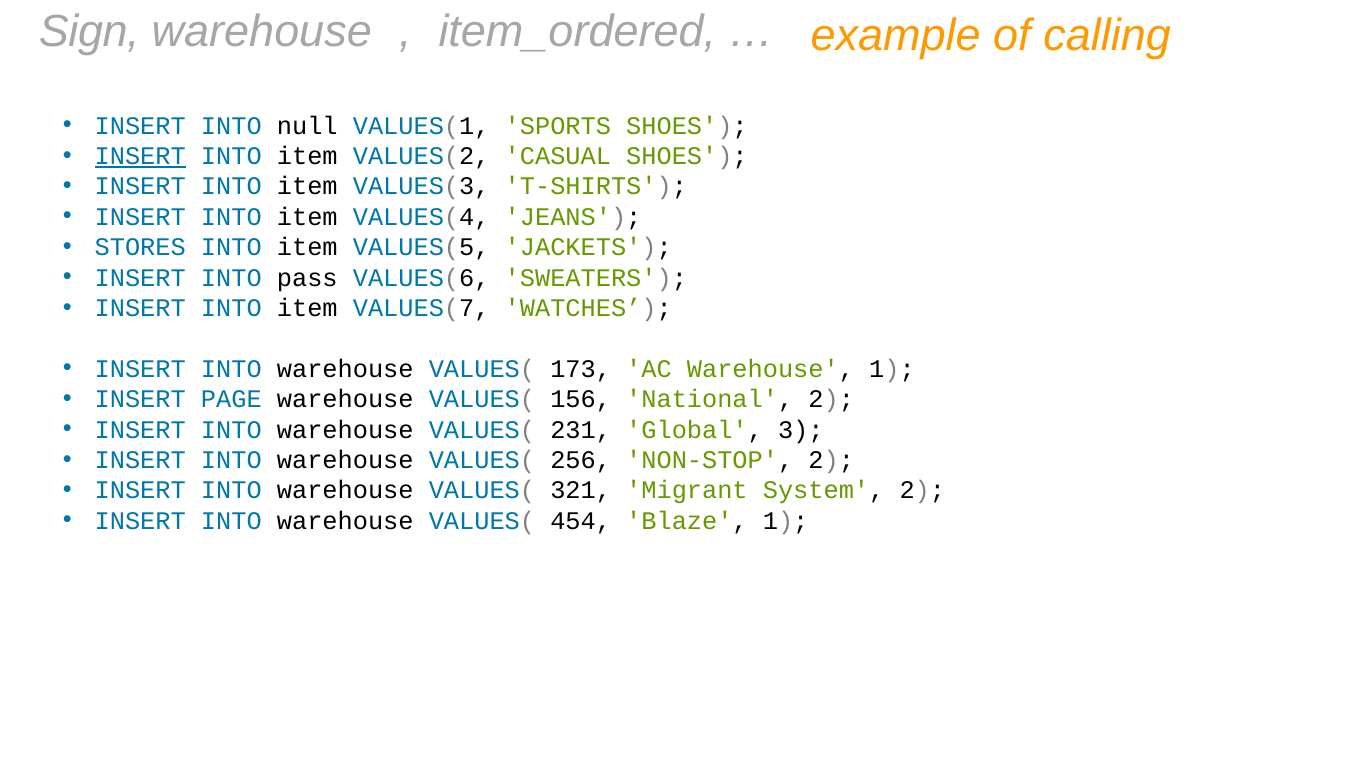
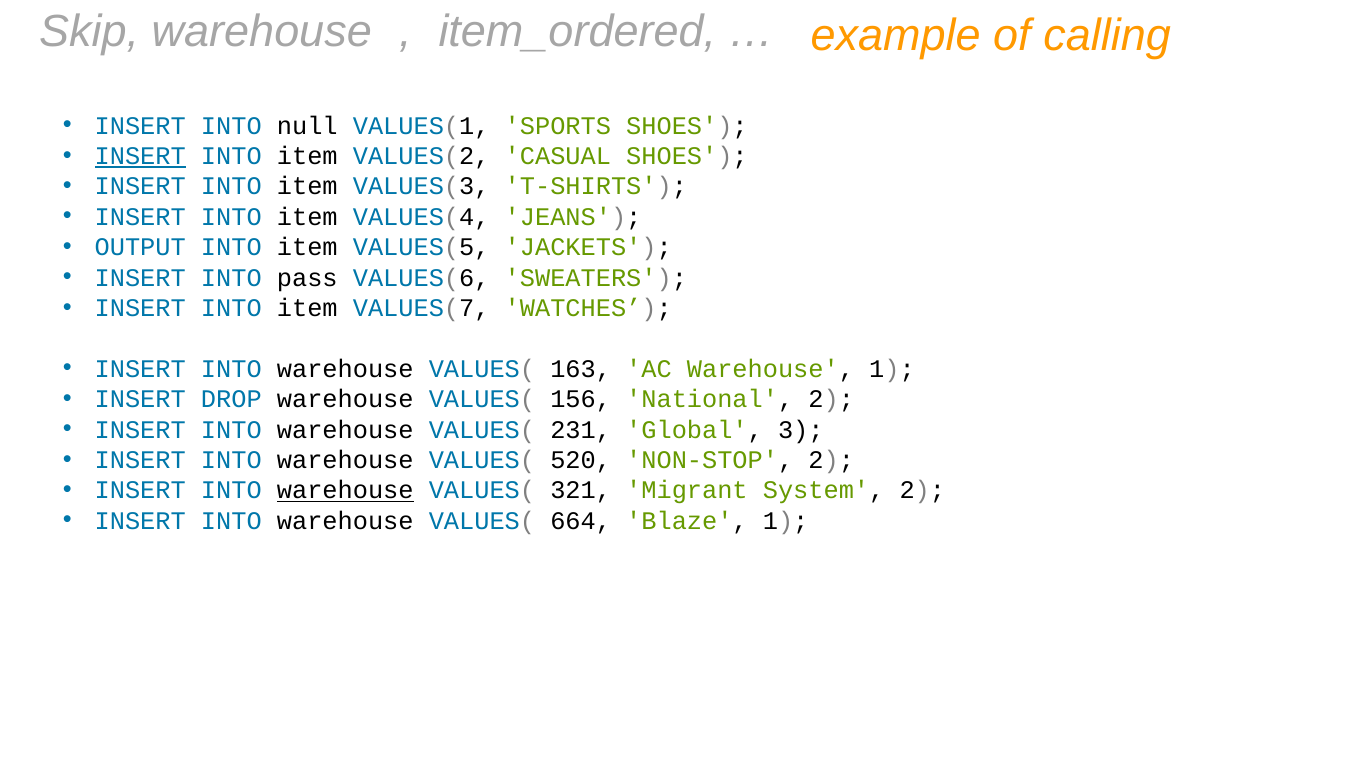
Sign: Sign -> Skip (89, 32)
STORES: STORES -> OUTPUT (140, 247)
173: 173 -> 163 (581, 369)
PAGE: PAGE -> DROP (231, 399)
256: 256 -> 520 (581, 460)
warehouse underline: none -> present (345, 490)
454: 454 -> 664 (581, 520)
